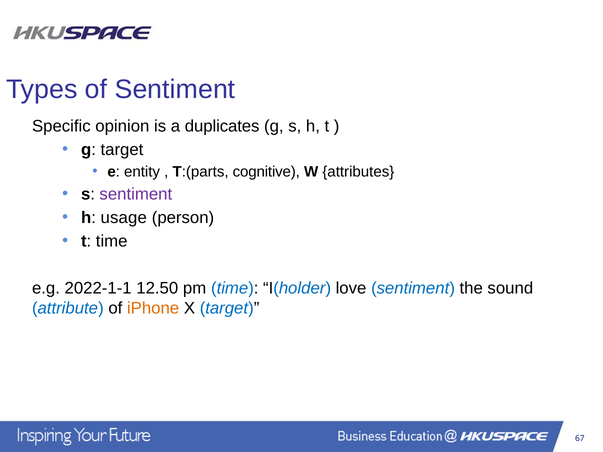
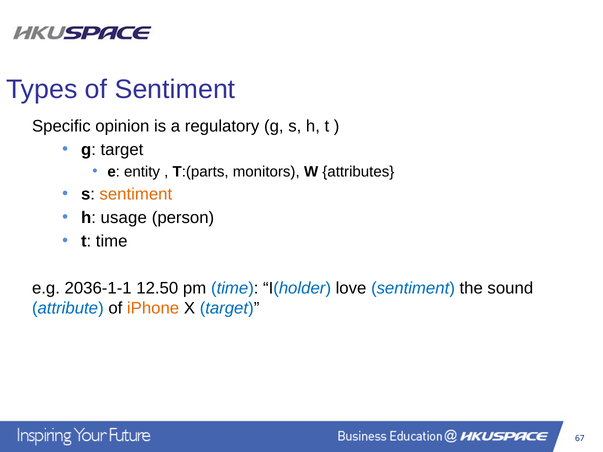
duplicates: duplicates -> regulatory (222, 126)
cognitive: cognitive -> monitors (266, 172)
sentiment colour: purple -> orange (136, 194)
2022-1-1: 2022-1-1 -> 2036-1-1 (98, 288)
